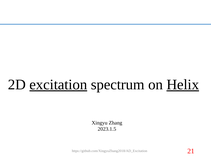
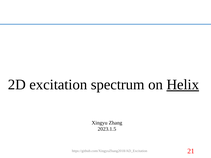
excitation underline: present -> none (58, 85)
